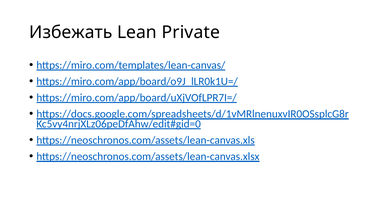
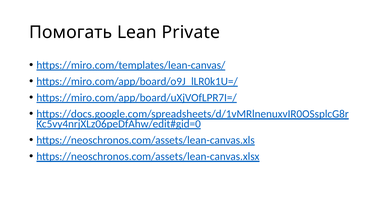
Избежать: Избежать -> Помогать (71, 32)
